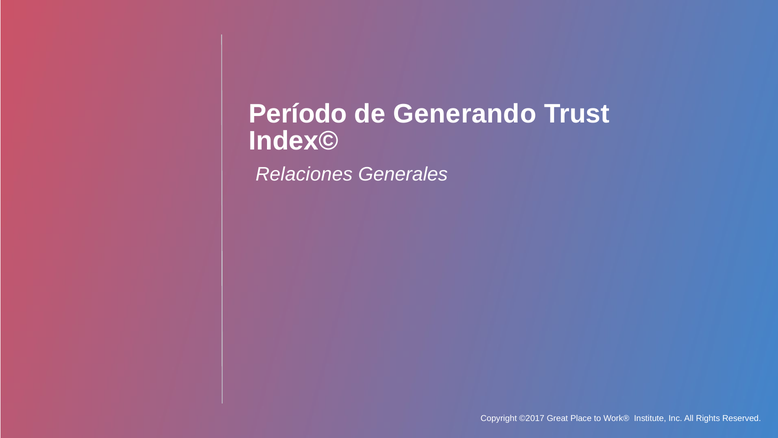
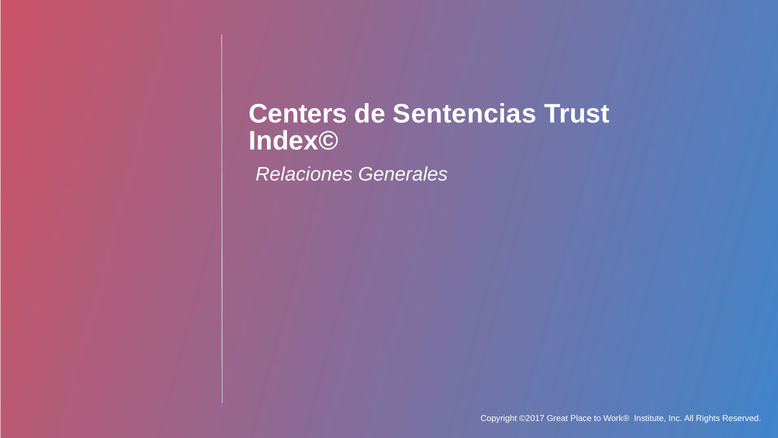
Período: Período -> Centers (298, 114)
Generando: Generando -> Sentencias (465, 114)
